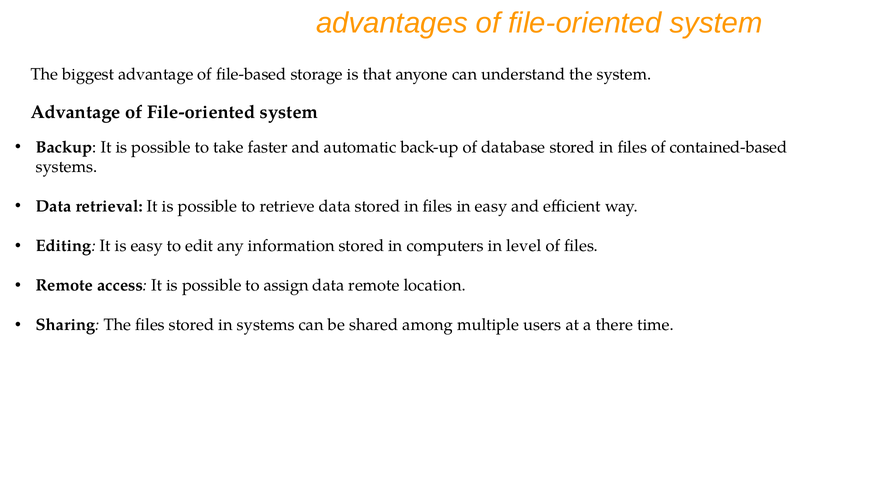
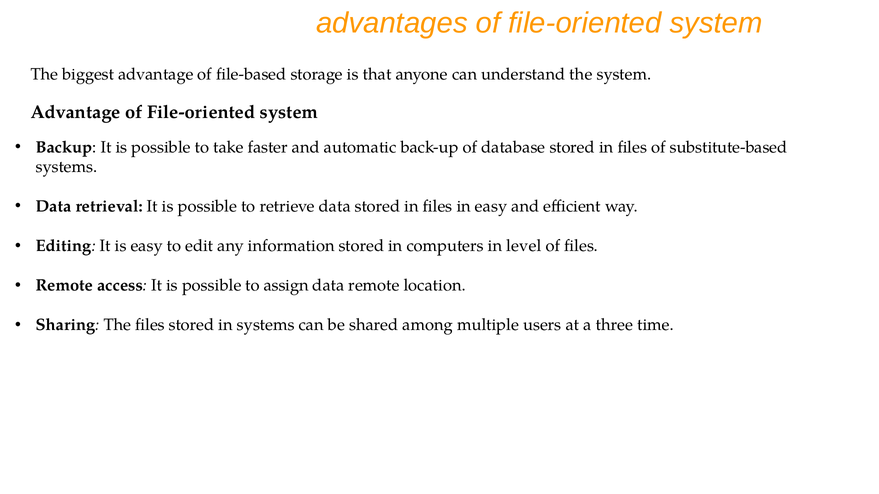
contained-based: contained-based -> substitute-based (729, 147)
there: there -> three (614, 325)
